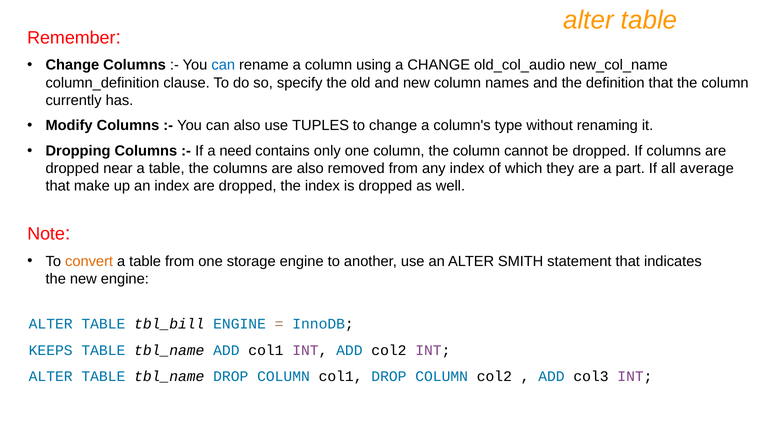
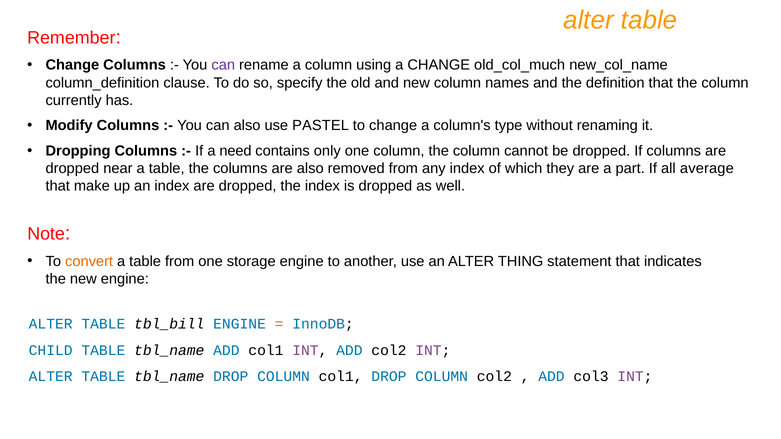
can colour: blue -> purple (223, 65)
old_col_audio: old_col_audio -> old_col_much (520, 65)
TUPLES: TUPLES -> PASTEL (321, 126)
SMITH: SMITH -> THING (521, 261)
KEEPS: KEEPS -> CHILD (51, 351)
